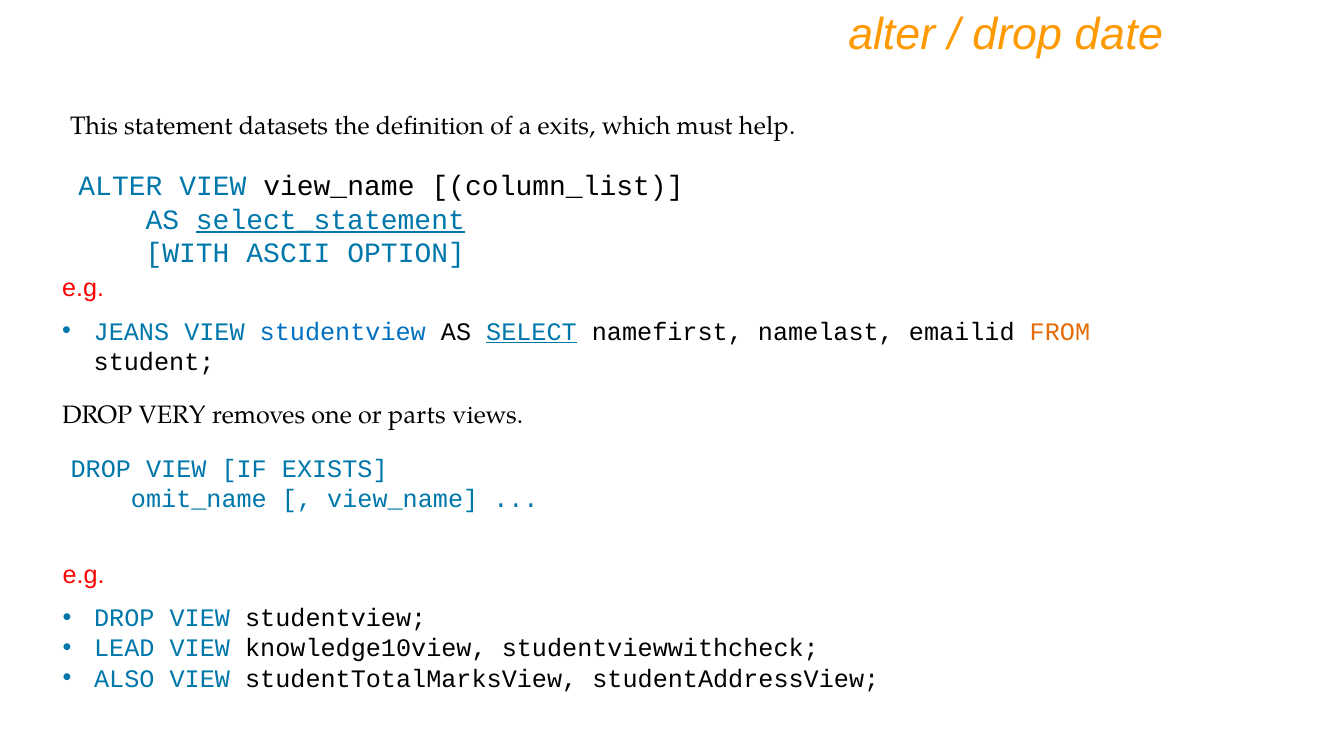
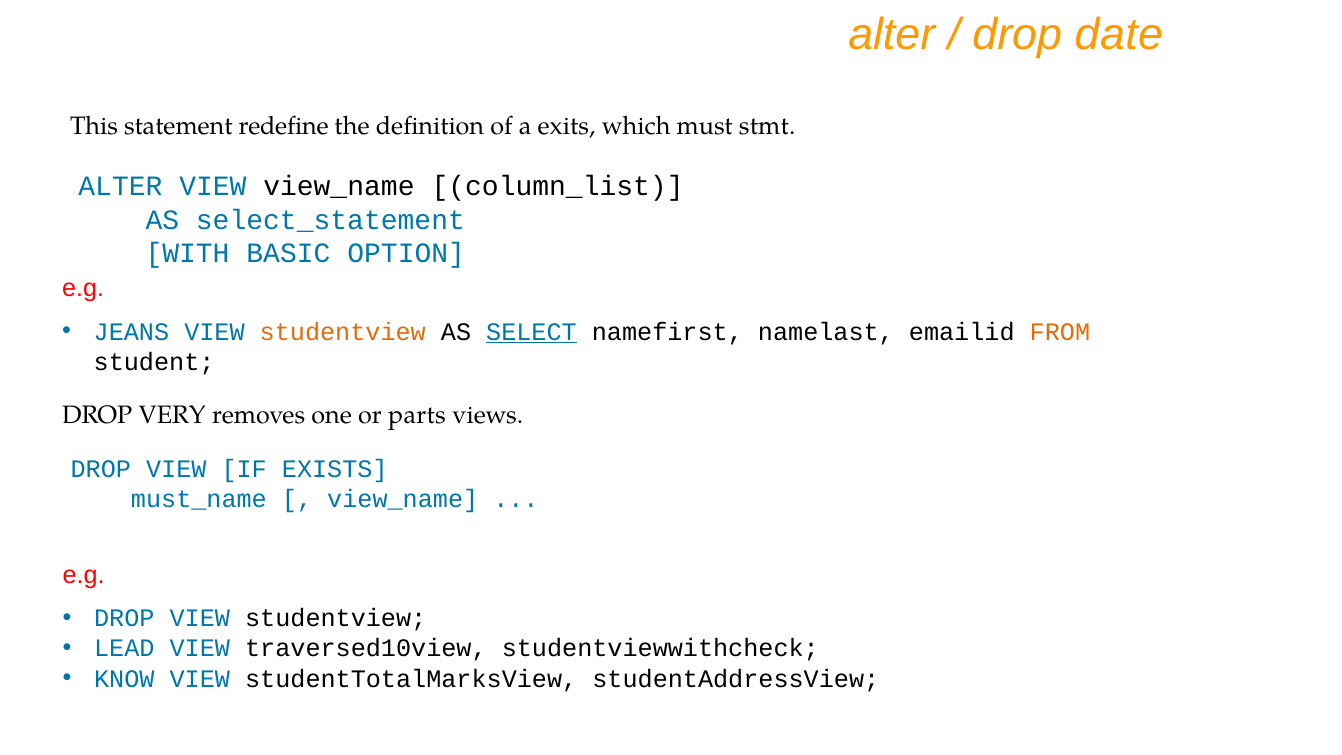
datasets: datasets -> redefine (284, 126)
help: help -> stmt (767, 126)
select_statement underline: present -> none (330, 220)
ASCII: ASCII -> BASIC (288, 254)
studentview colour: blue -> orange (343, 332)
omit_name: omit_name -> must_name (199, 499)
knowledge10view: knowledge10view -> traversed10view (366, 649)
ALSO: ALSO -> KNOW (124, 679)
